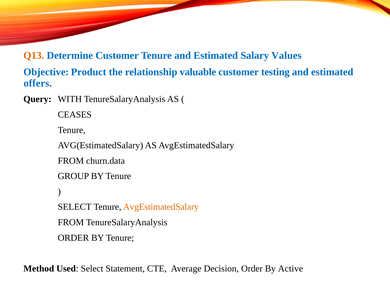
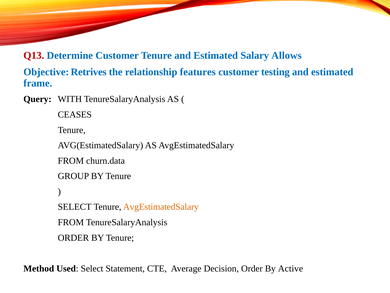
Q13 colour: orange -> red (34, 55)
Values: Values -> Allows (287, 55)
Product: Product -> Retrives (89, 72)
valuable: valuable -> features (198, 72)
offers: offers -> frame (38, 83)
